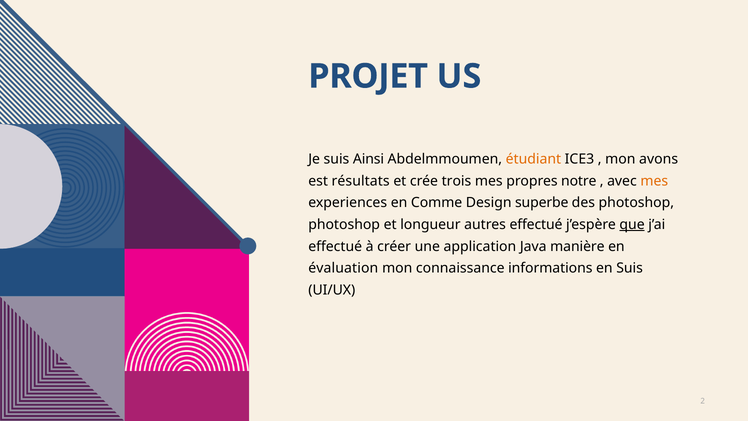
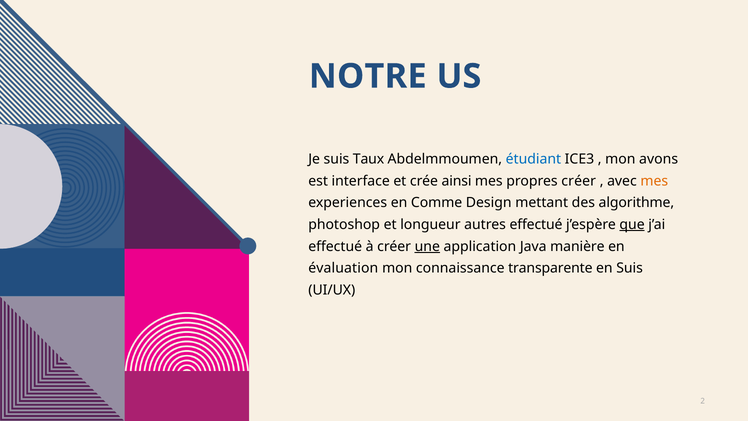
PROJET: PROJET -> NOTRE (368, 76)
Ainsi: Ainsi -> Taux (369, 159)
étudiant colour: orange -> blue (533, 159)
résultats: résultats -> interface (361, 181)
trois: trois -> ainsi (457, 181)
propres notre: notre -> créer (579, 181)
superbe: superbe -> mettant (542, 203)
des photoshop: photoshop -> algorithme (636, 203)
une underline: none -> present (427, 246)
informations: informations -> transparente (550, 268)
